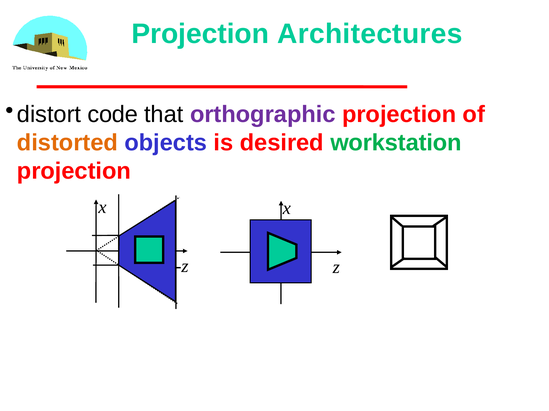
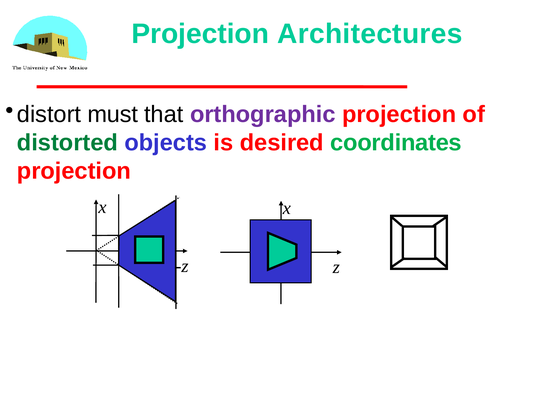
code: code -> must (113, 115)
distorted colour: orange -> green (67, 143)
workstation: workstation -> coordinates (396, 143)
